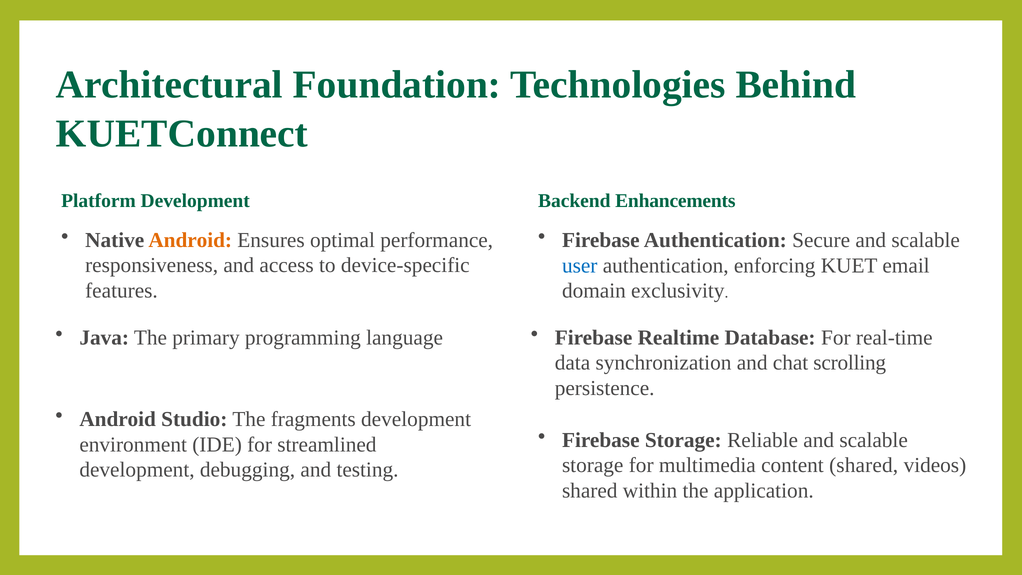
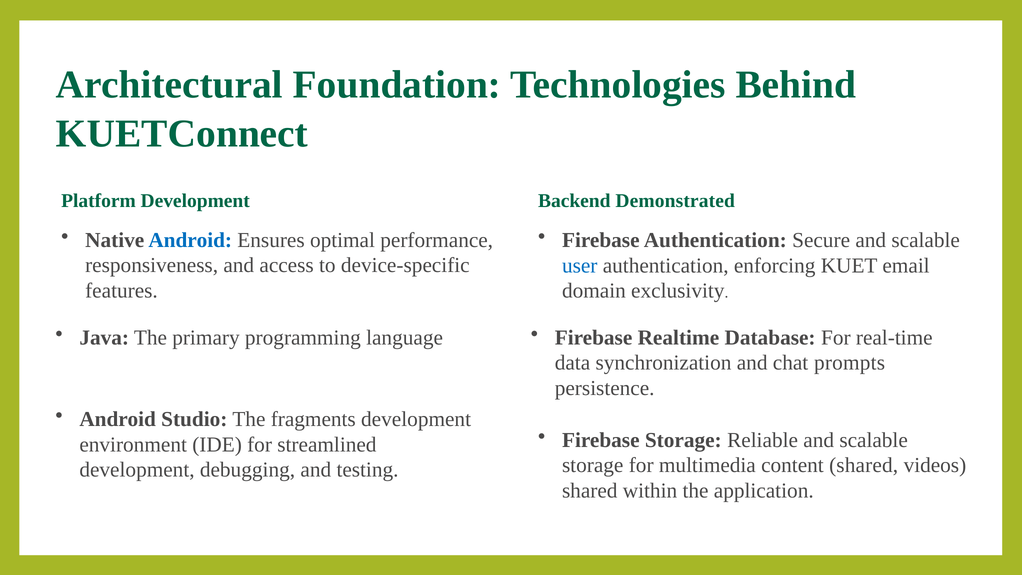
Enhancements: Enhancements -> Demonstrated (675, 201)
Android colour: orange -> blue (190, 240)
scrolling: scrolling -> prompts (850, 363)
